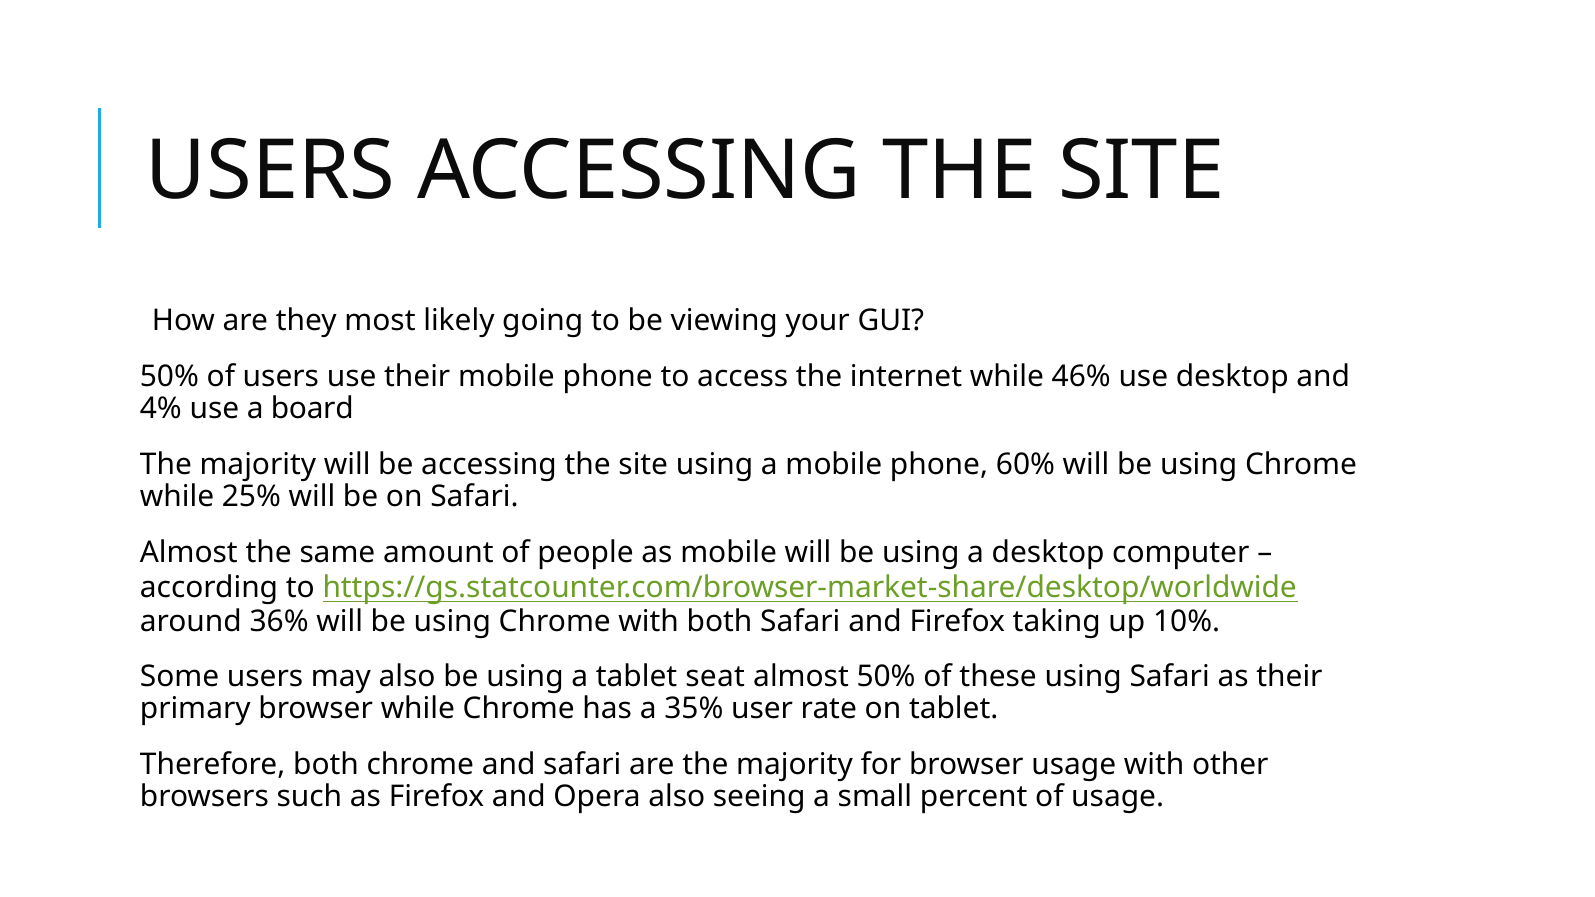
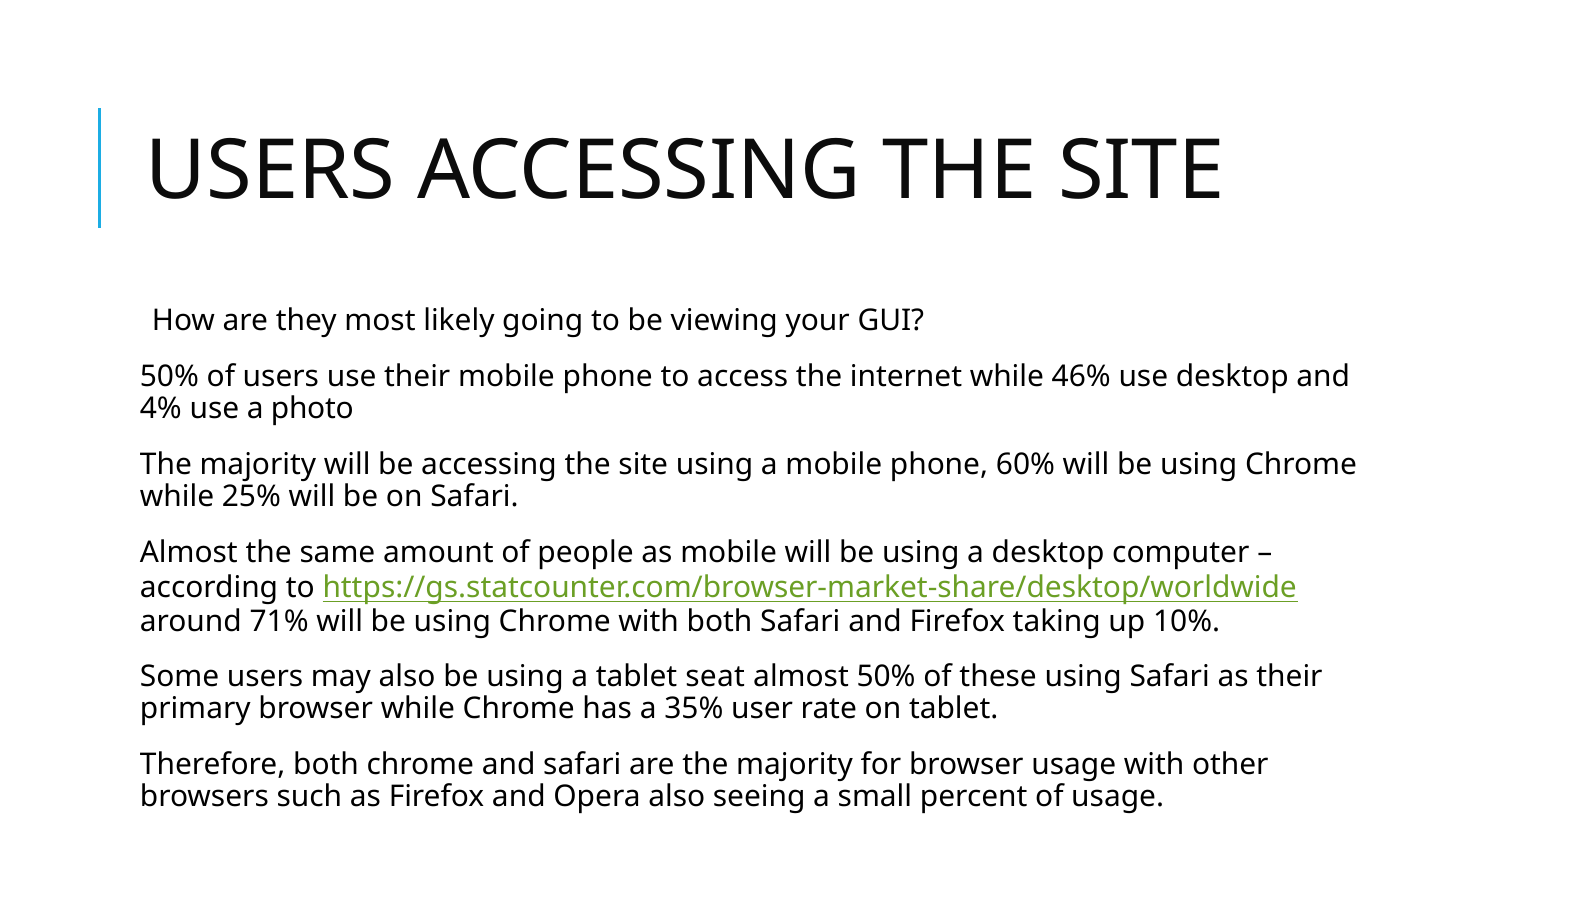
board: board -> photo (312, 409)
36%: 36% -> 71% (279, 621)
